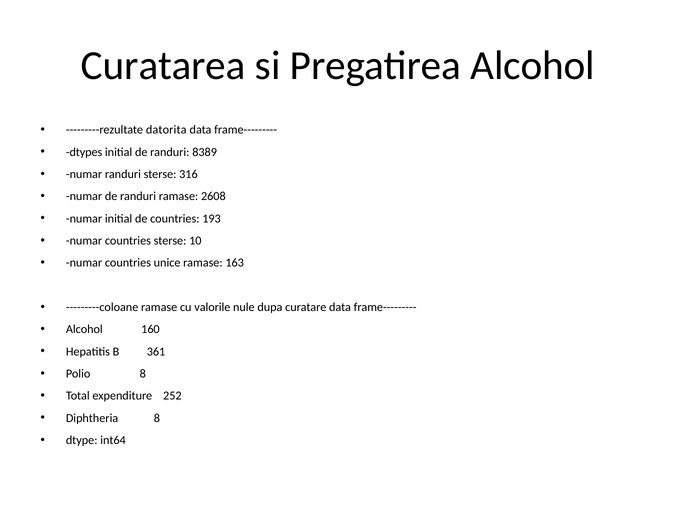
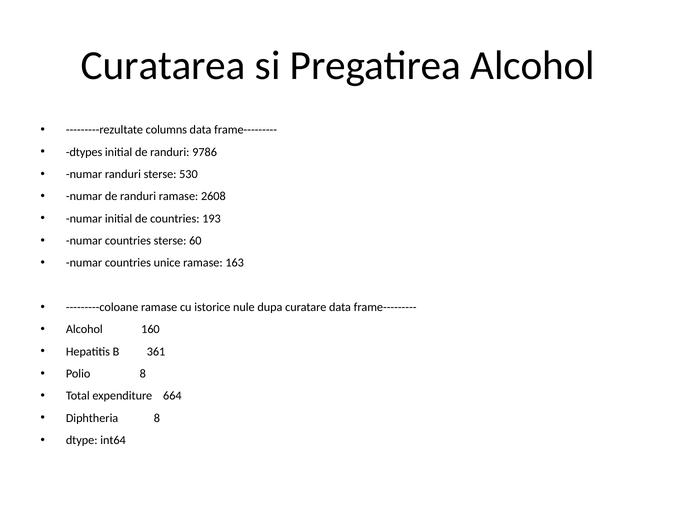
datorita: datorita -> columns (166, 130)
8389: 8389 -> 9786 (205, 152)
316: 316 -> 530 (188, 174)
10: 10 -> 60 (195, 241)
valorile: valorile -> istorice (212, 307)
252: 252 -> 664 (172, 396)
